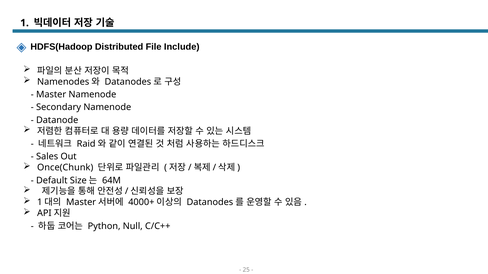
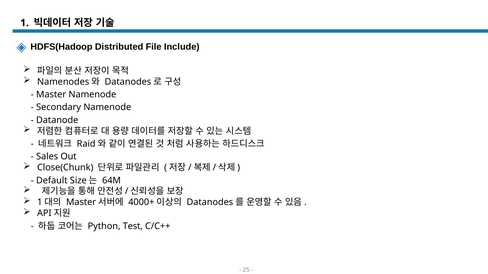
Once(Chunk: Once(Chunk -> Close(Chunk (65, 168)
Null: Null -> Test (133, 226)
